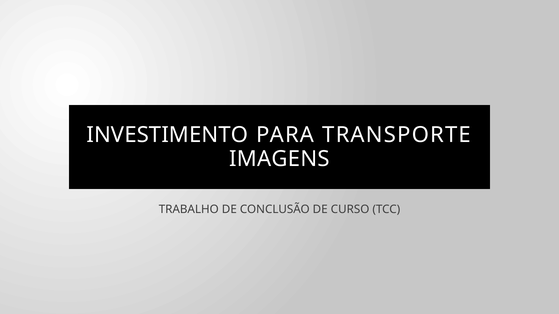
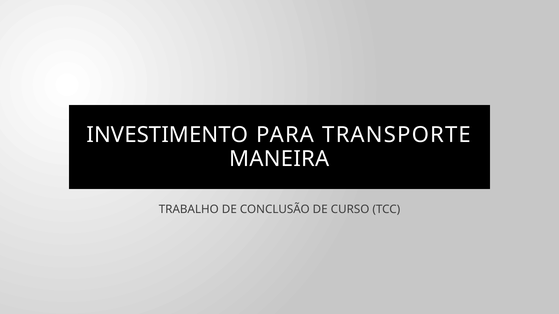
IMAGENS: IMAGENS -> MANEIRA (279, 159)
